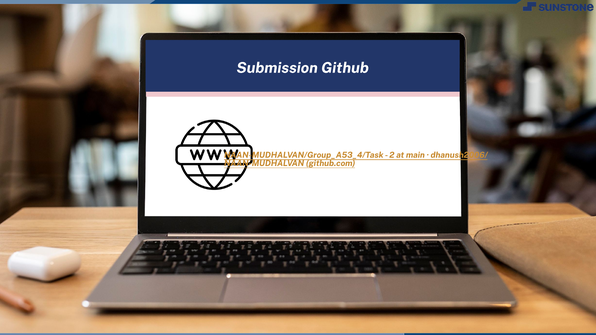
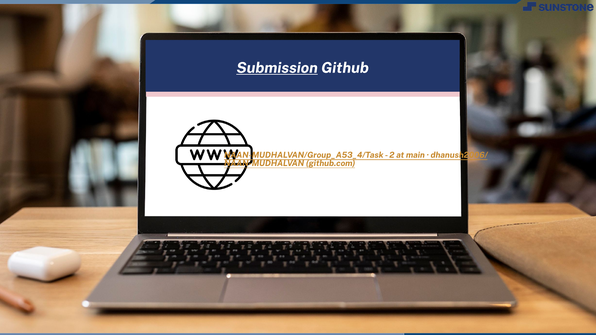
Submission underline: none -> present (277, 68)
